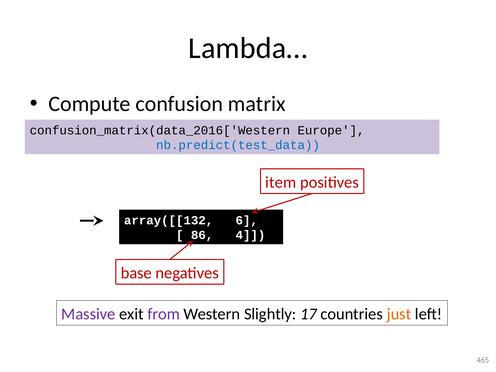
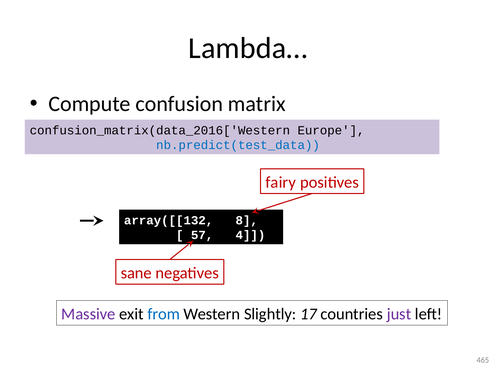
item: item -> fairy (281, 182)
6: 6 -> 8 (247, 220)
86: 86 -> 57 (202, 235)
base: base -> sane (136, 273)
from colour: purple -> blue (164, 314)
just colour: orange -> purple (399, 314)
